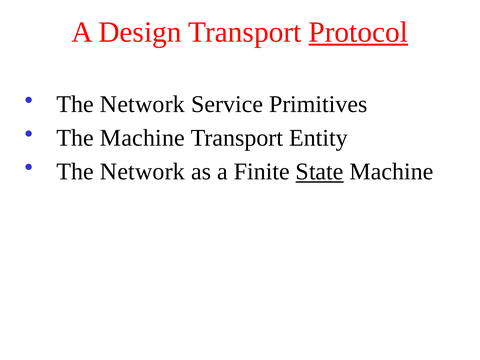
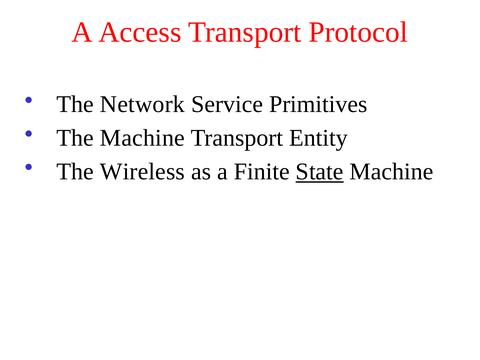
Design: Design -> Access (140, 32)
Protocol underline: present -> none (358, 32)
Network: Network -> Wireless (142, 172)
